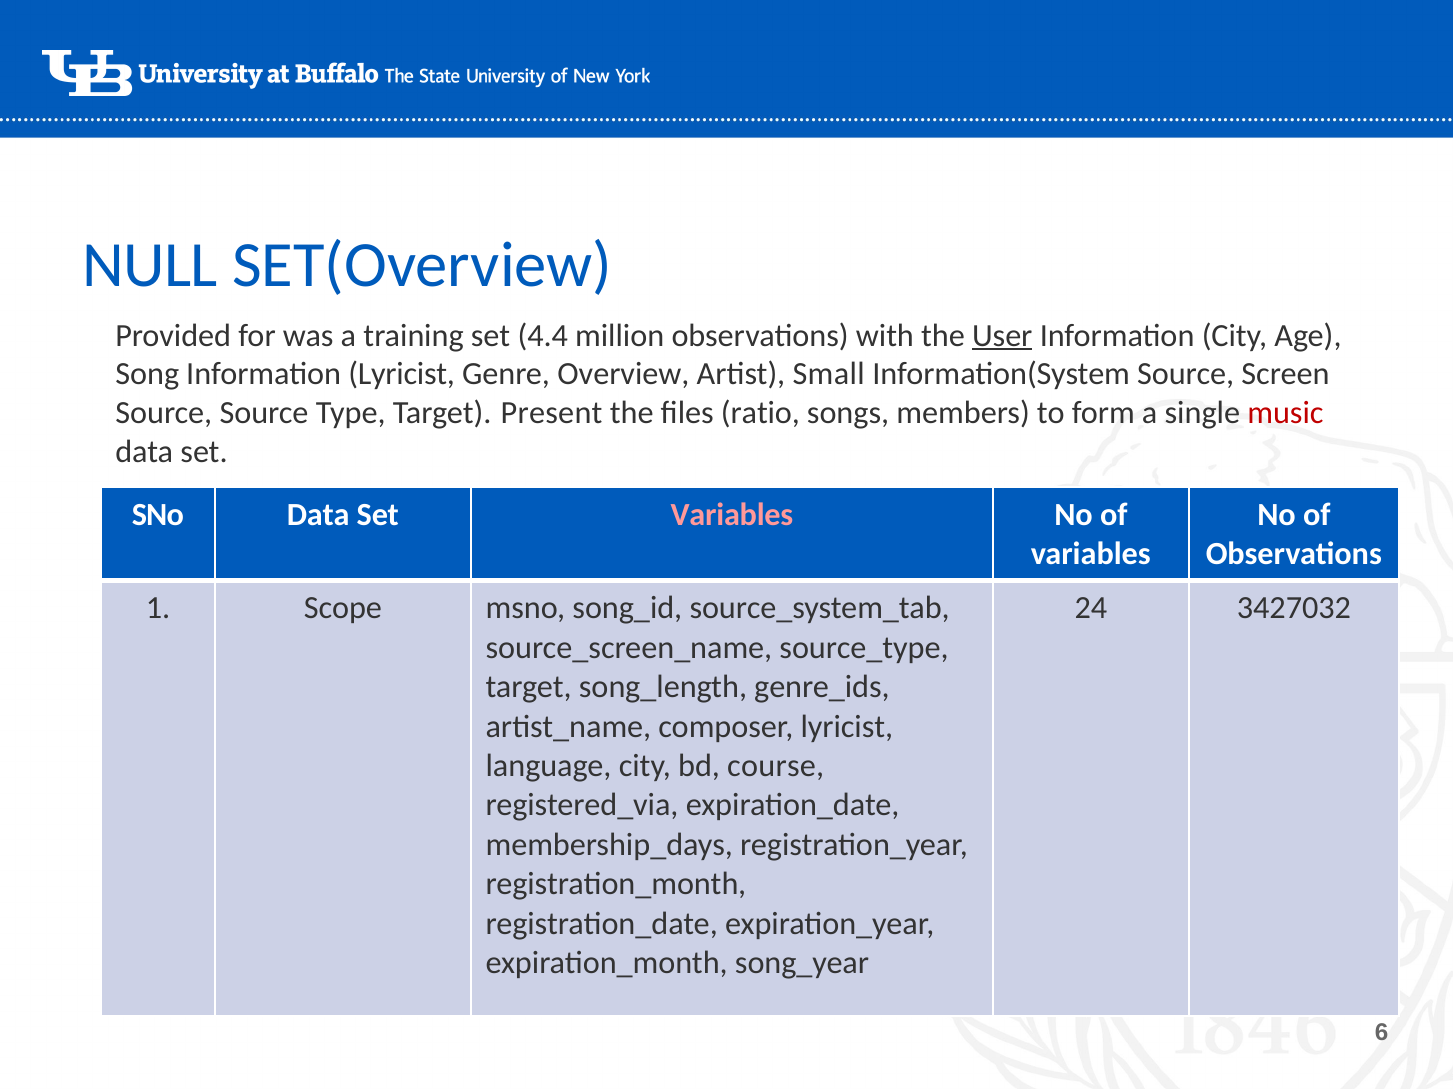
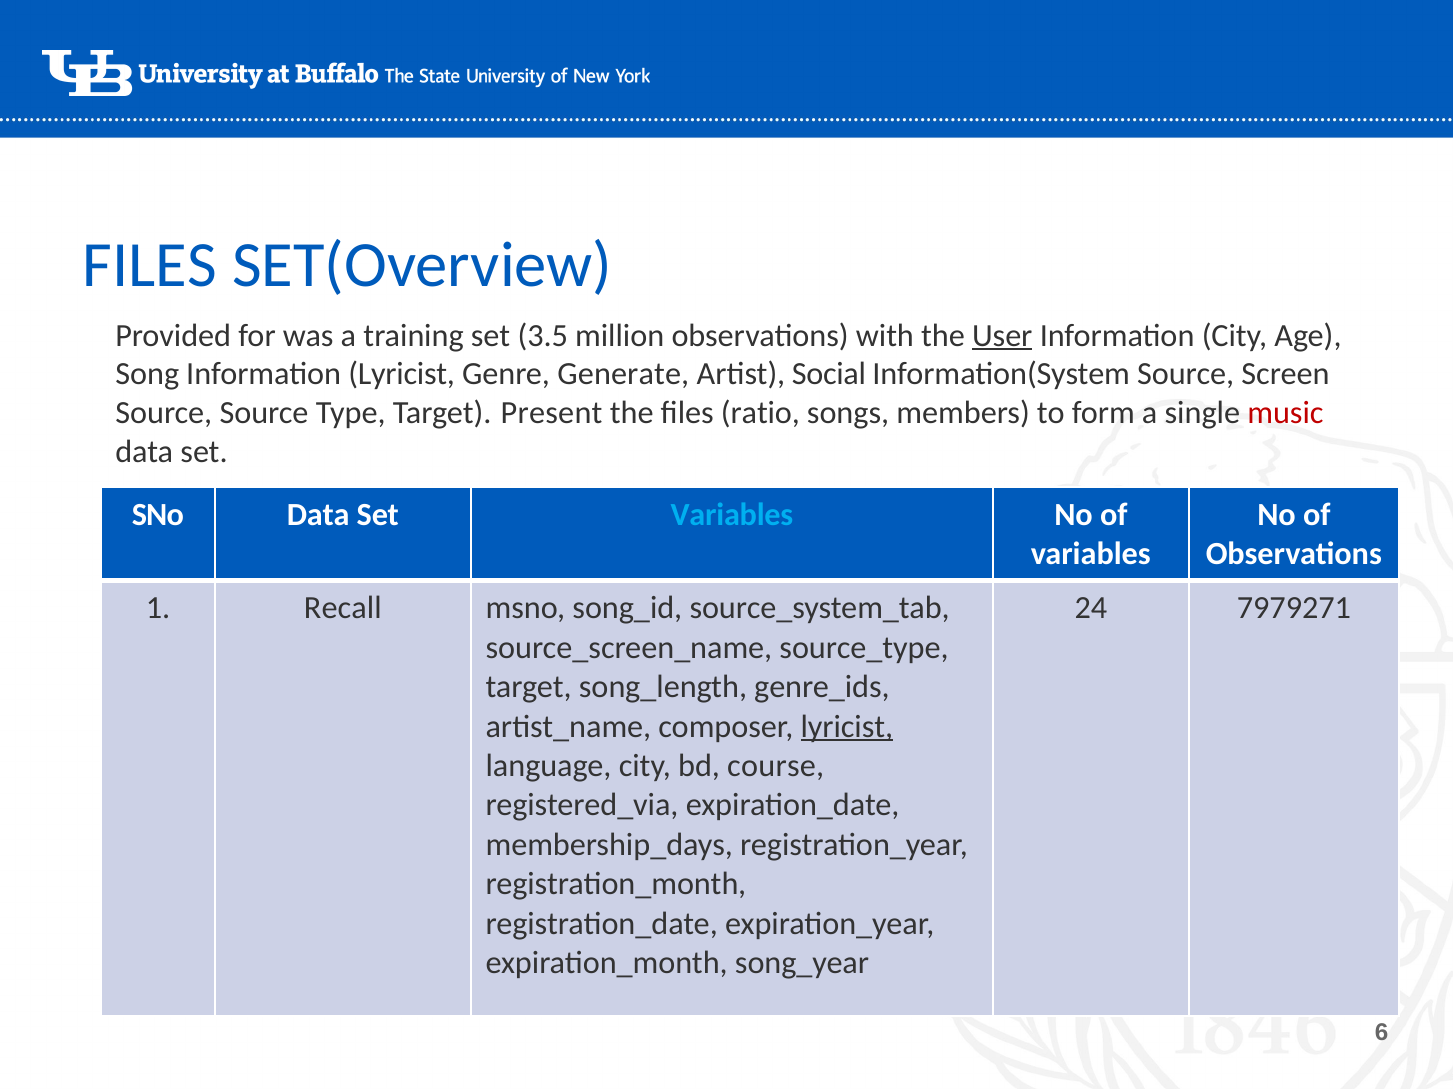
NULL: NULL -> FILES (150, 266)
4.4: 4.4 -> 3.5 (543, 336)
Overview: Overview -> Generate (623, 374)
Small: Small -> Social (829, 374)
Variables colour: pink -> light blue (732, 515)
Scope: Scope -> Recall (343, 608)
3427032: 3427032 -> 7979271 (1294, 608)
lyricist underline: none -> present (847, 727)
